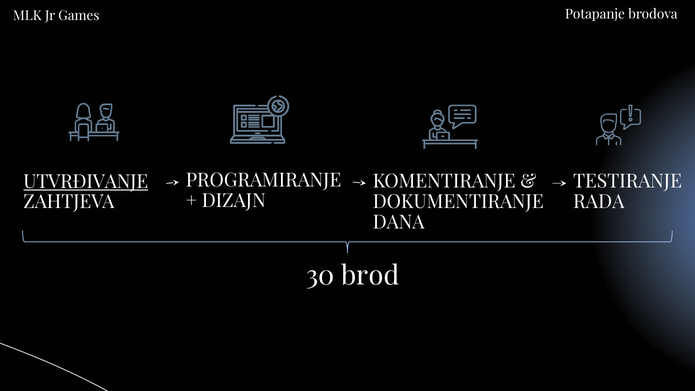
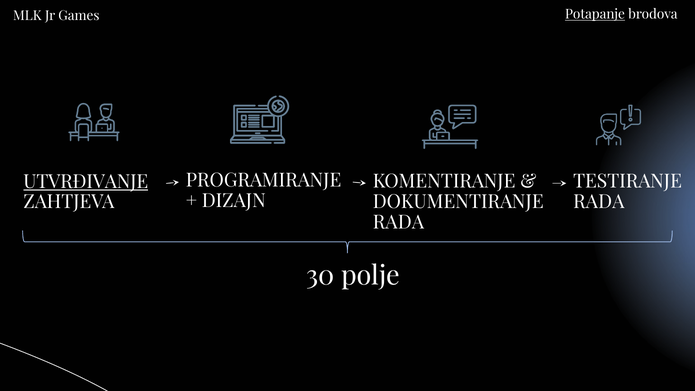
Potapanje underline: none -> present (595, 15)
DANA: DANA -> RADA (398, 222)
brod: brod -> polje (370, 276)
